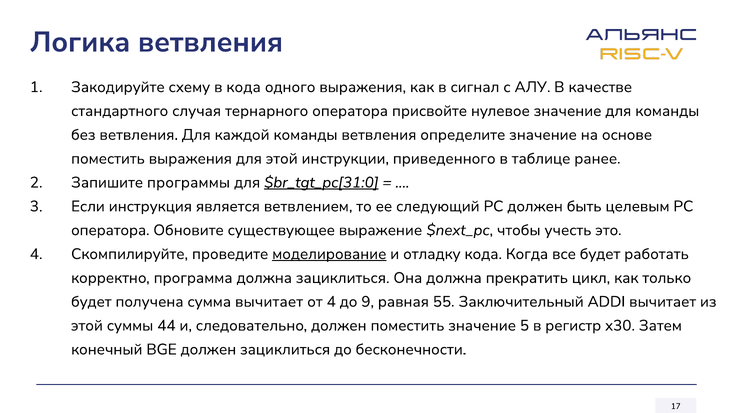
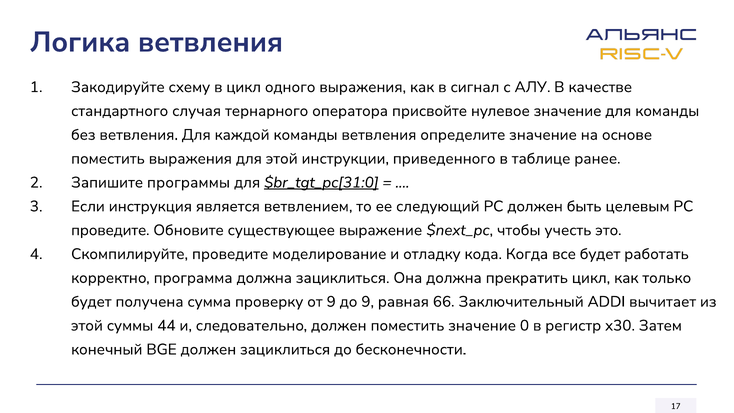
в кода: кода -> цикл (244, 87)
оператора: оператора -> проведите (110, 230)
моделирование underline: present -> none (329, 254)
сумма вычитает: вычитает -> проверку (269, 302)
от 4: 4 -> 9 (331, 302)
55: 55 -> 66 (444, 302)
5: 5 -> 0 (524, 325)
